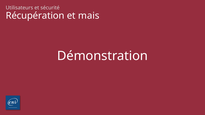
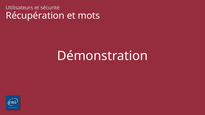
mais: mais -> mots (89, 16)
